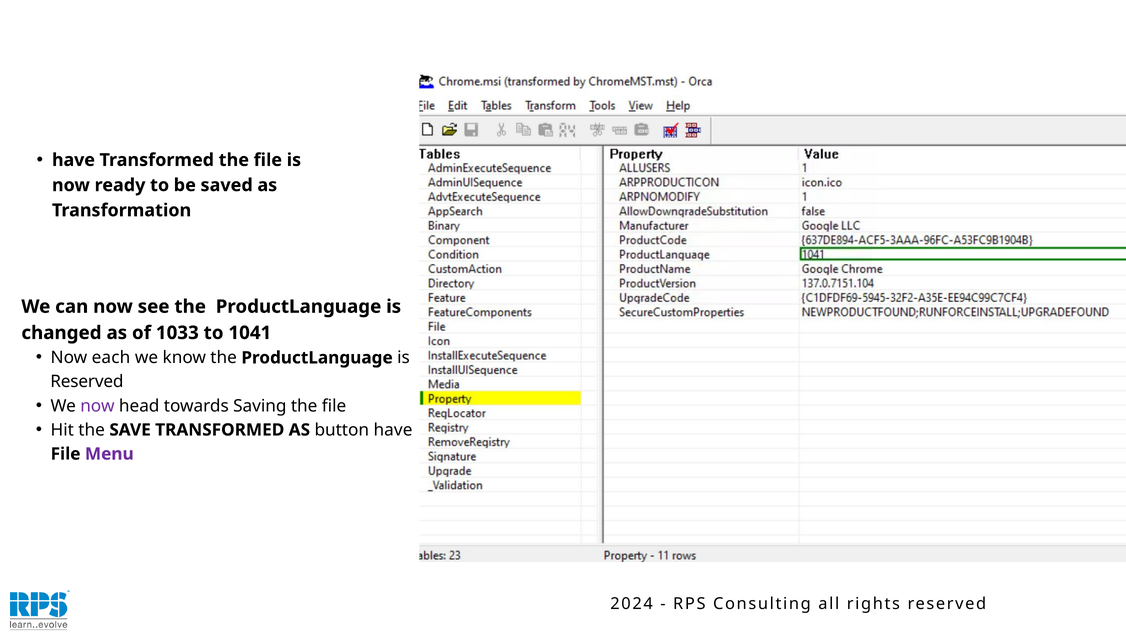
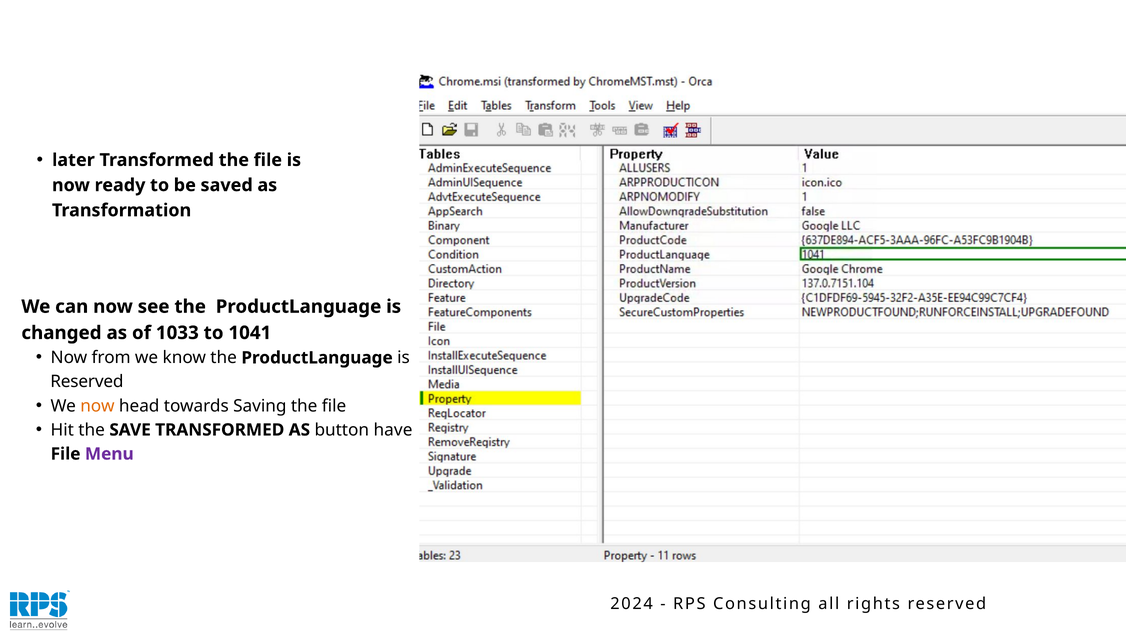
have: have -> later (73, 160)
each: each -> from (111, 358)
now colour: purple -> orange (97, 406)
